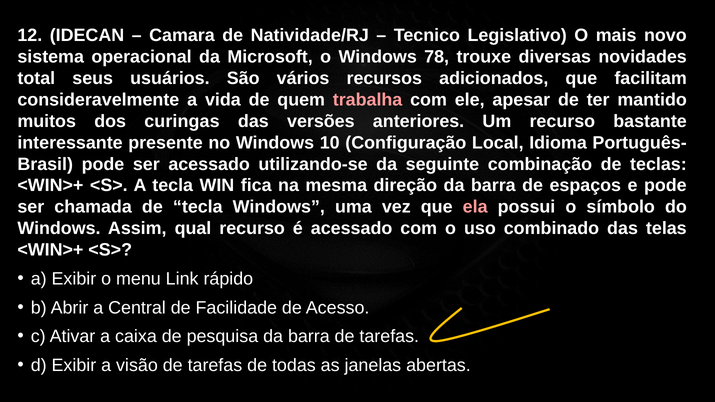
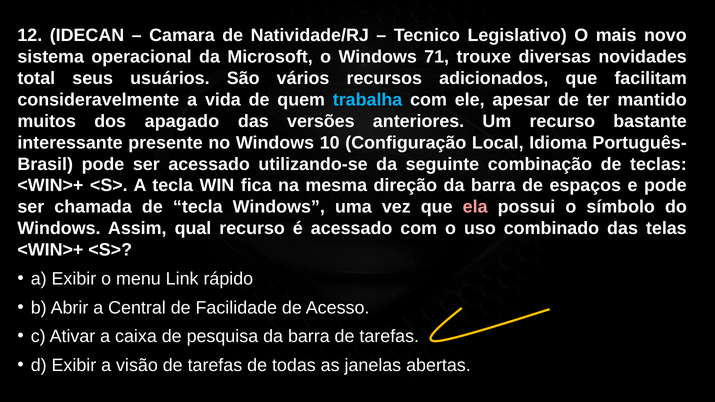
78: 78 -> 71 (437, 57)
trabalha colour: pink -> light blue (368, 100)
curingas: curingas -> apagado (182, 121)
